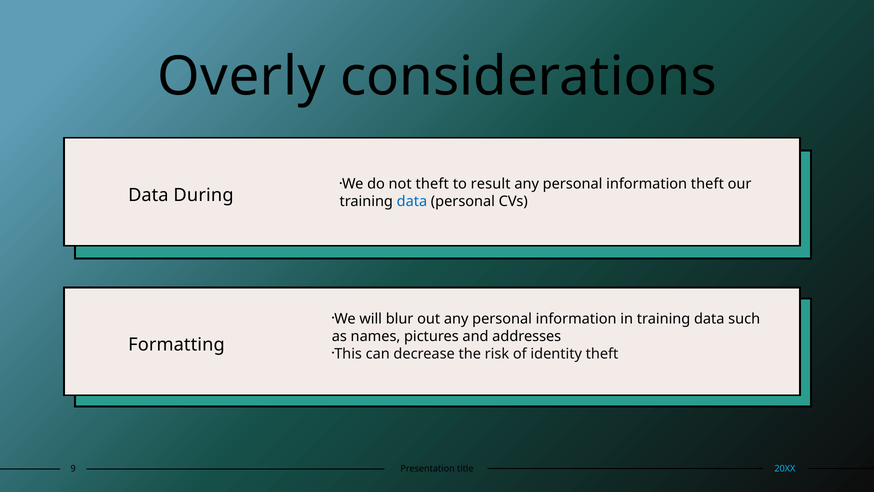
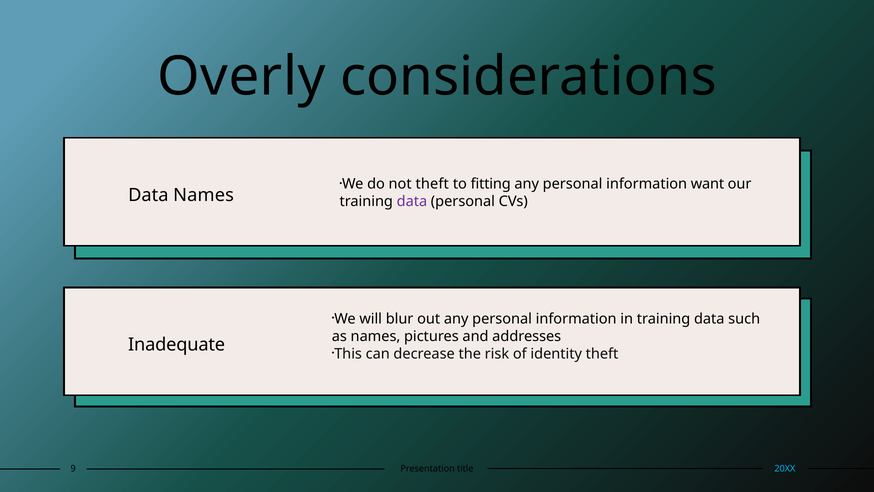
result: result -> fitting (491, 184)
information theft: theft -> want (707, 184)
Data During: During -> Names (204, 195)
data colour: blue -> purple (412, 201)
Formatting: Formatting -> Inadequate (177, 345)
